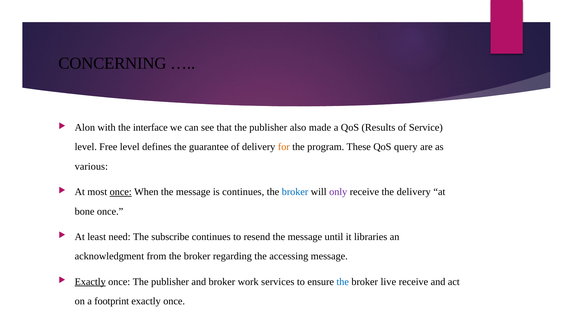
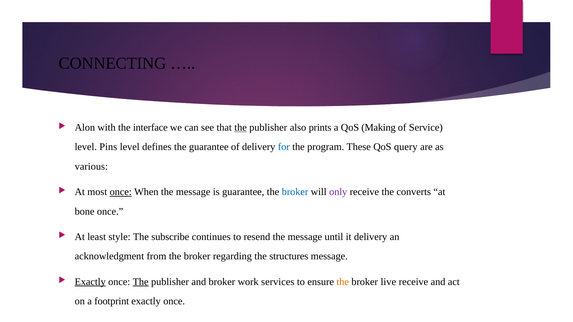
CONCERNING: CONCERNING -> CONNECTING (112, 64)
the underline: none -> present (241, 128)
made: made -> prints (320, 128)
Results: Results -> Making (379, 128)
Free: Free -> Pins (108, 147)
for colour: orange -> blue (284, 147)
is continues: continues -> guarantee (243, 192)
the delivery: delivery -> converts (414, 192)
need: need -> style (120, 237)
it libraries: libraries -> delivery (371, 237)
accessing: accessing -> structures (289, 257)
The underline: none -> present (141, 282)
the colour: blue -> orange (343, 282)
